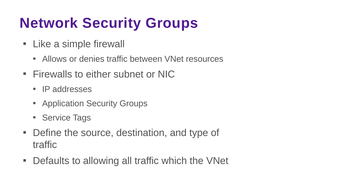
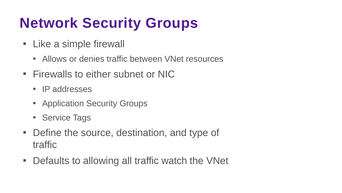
which: which -> watch (174, 160)
